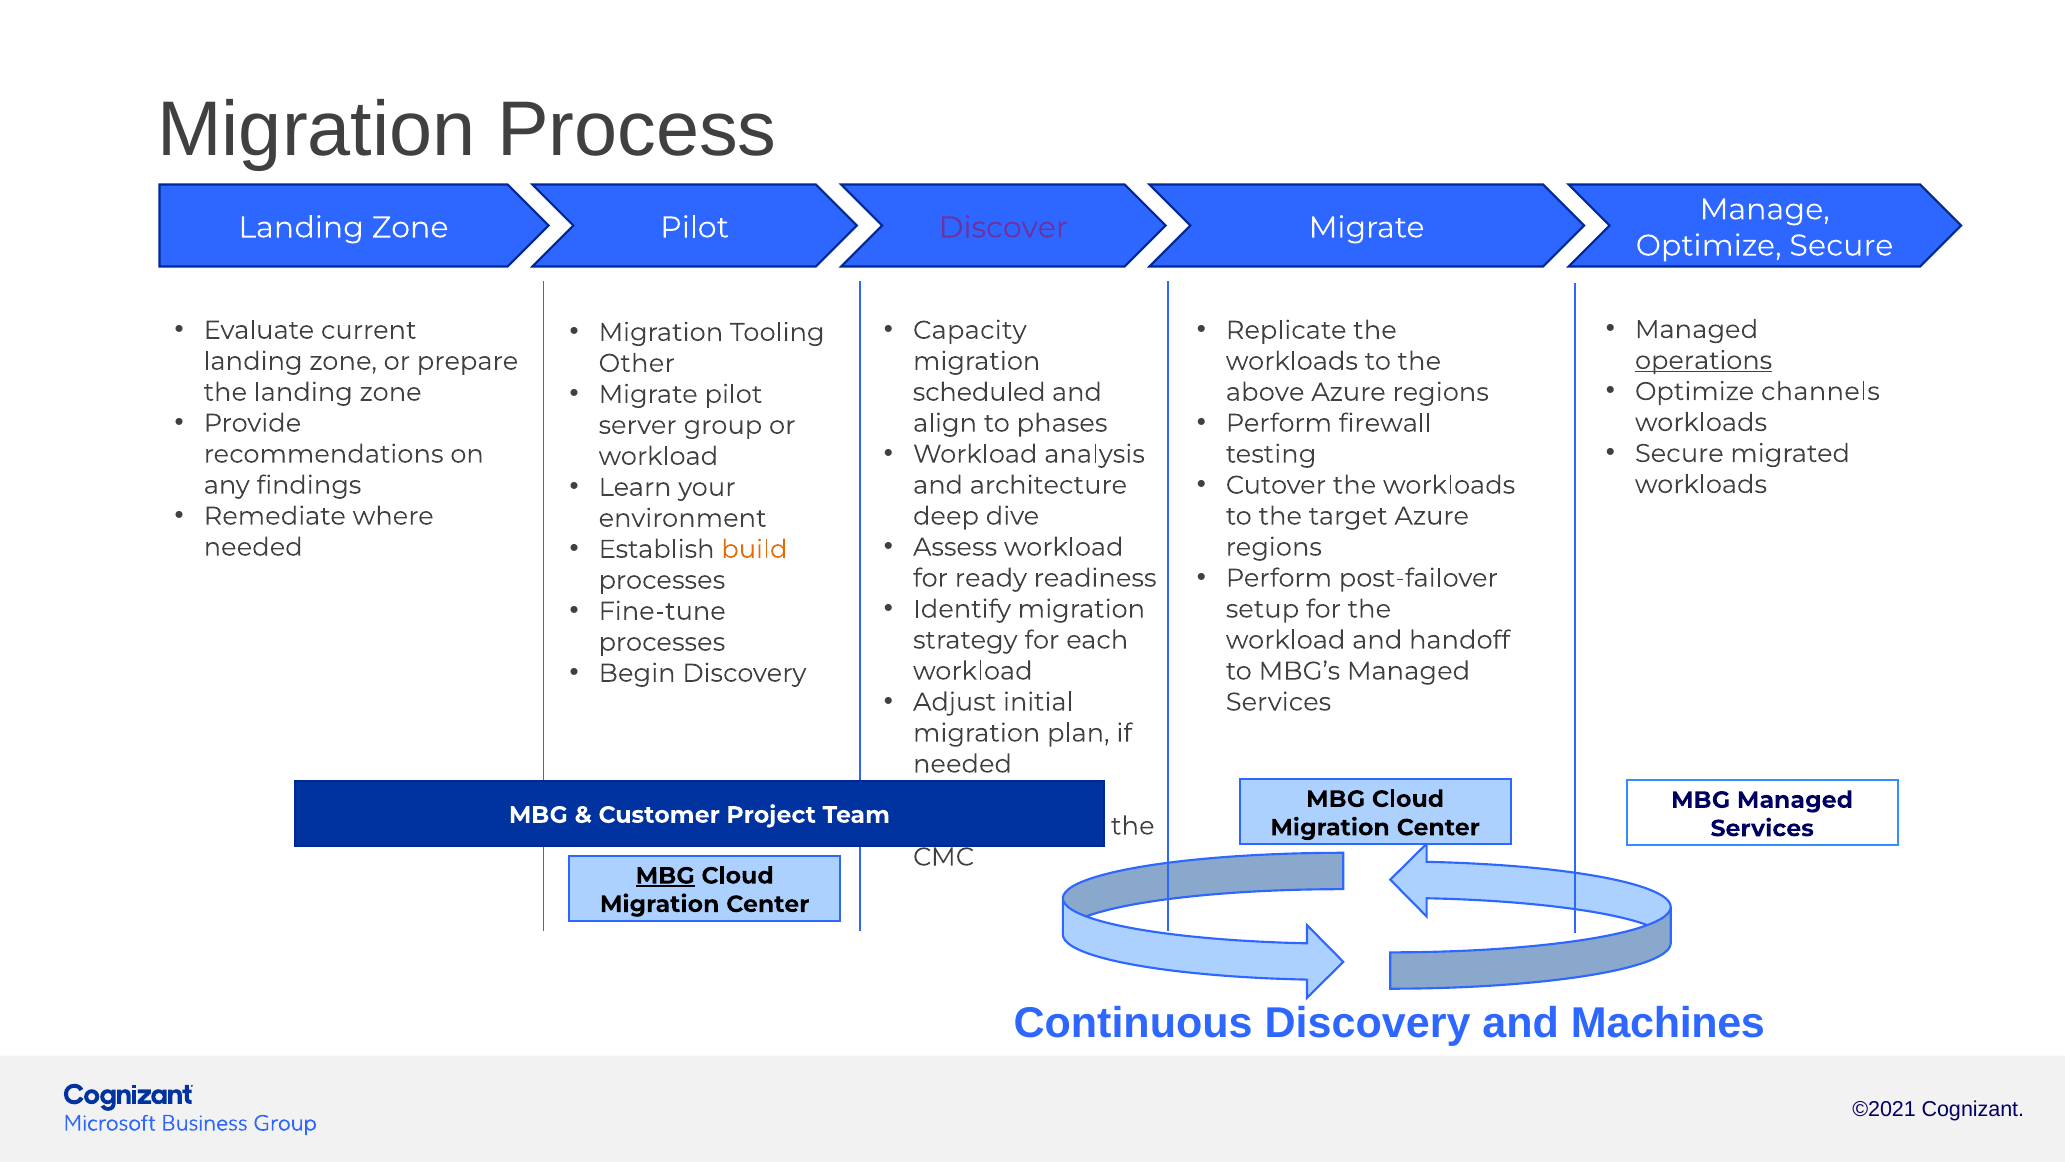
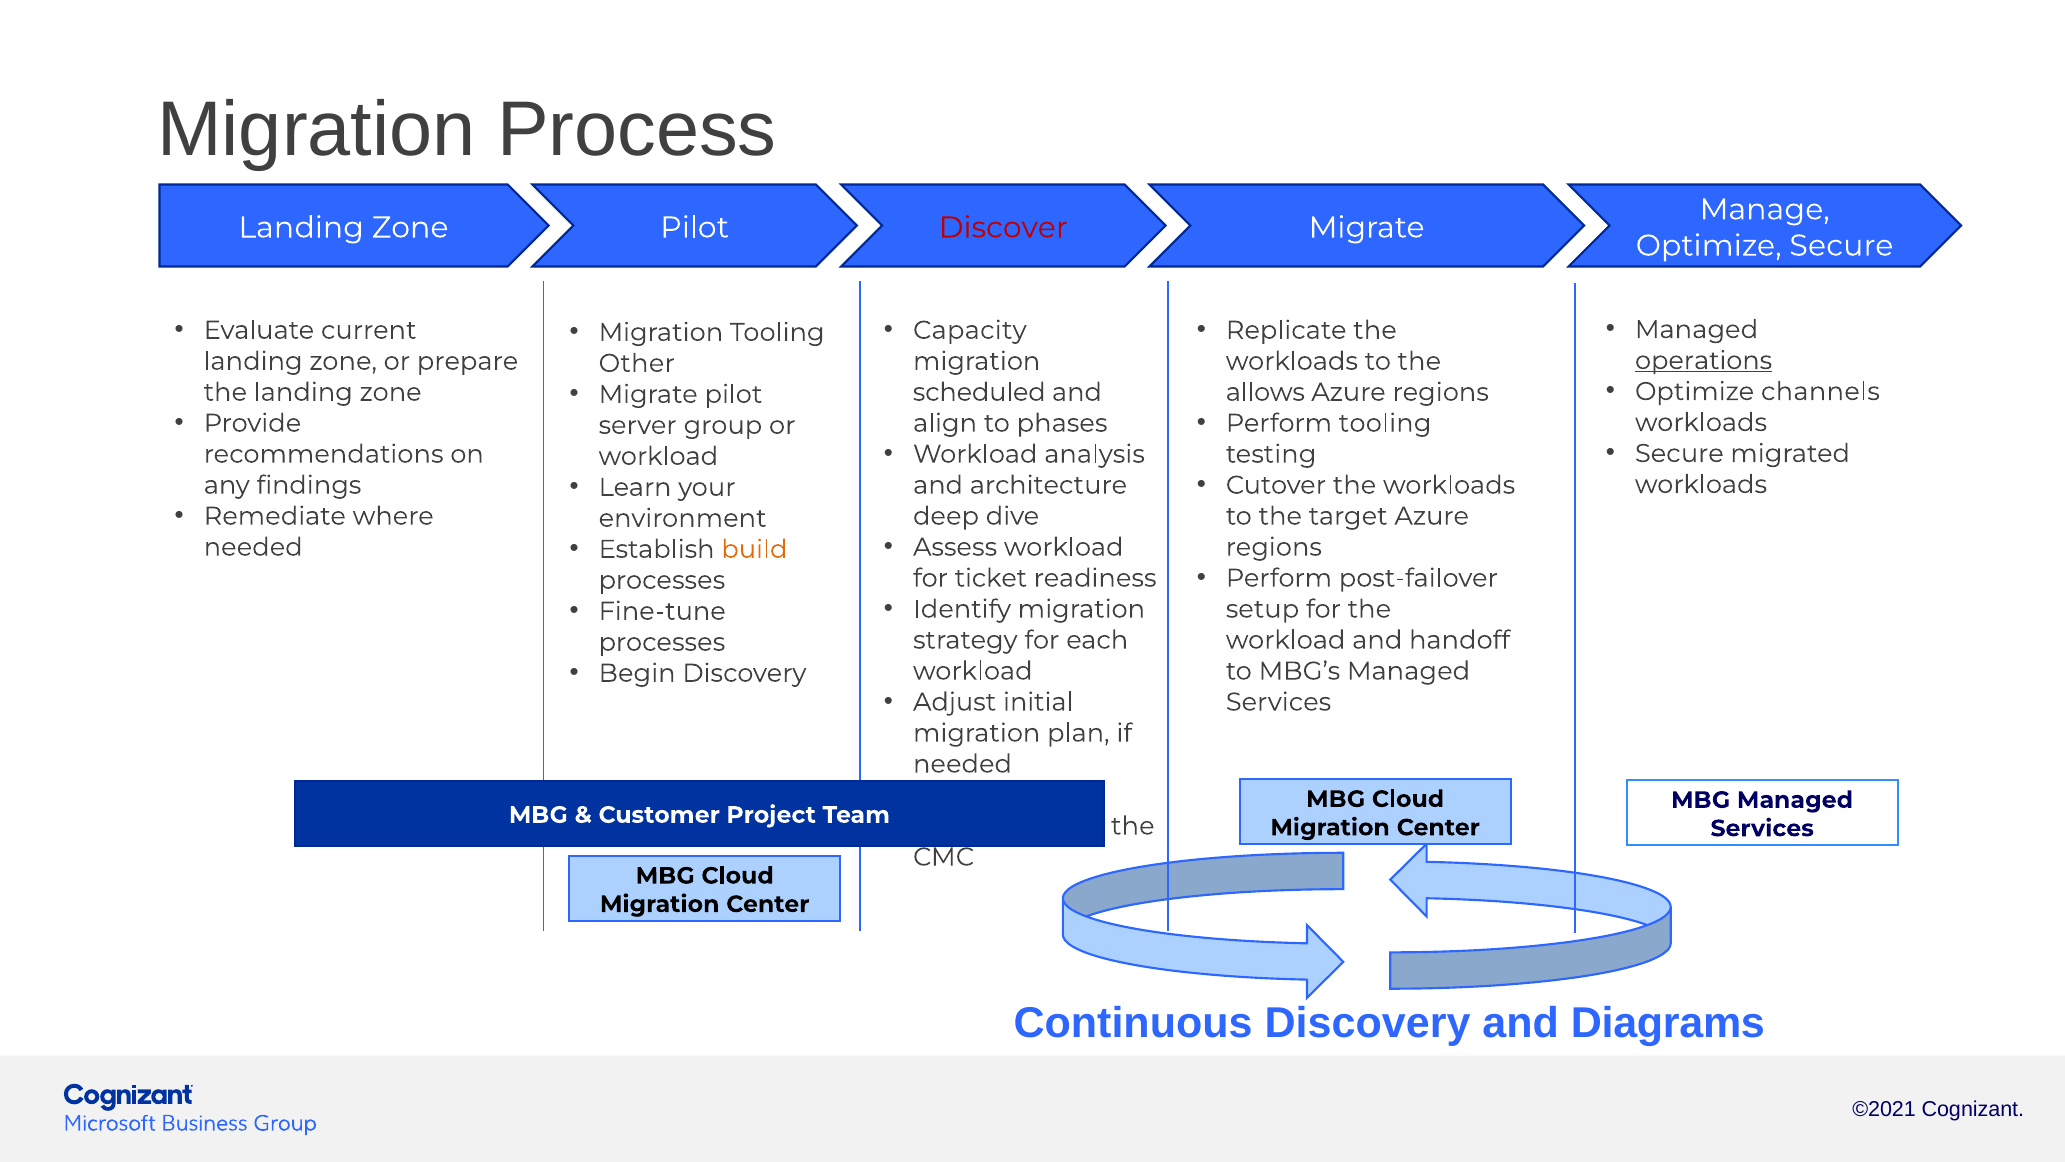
Discover colour: purple -> red (1003, 227)
above: above -> allows (1265, 392)
Perform firewall: firewall -> tooling (1385, 423)
ready: ready -> ticket (991, 578)
MBG underline: present -> none (665, 875)
Machines: Machines -> Diagrams (1668, 1023)
